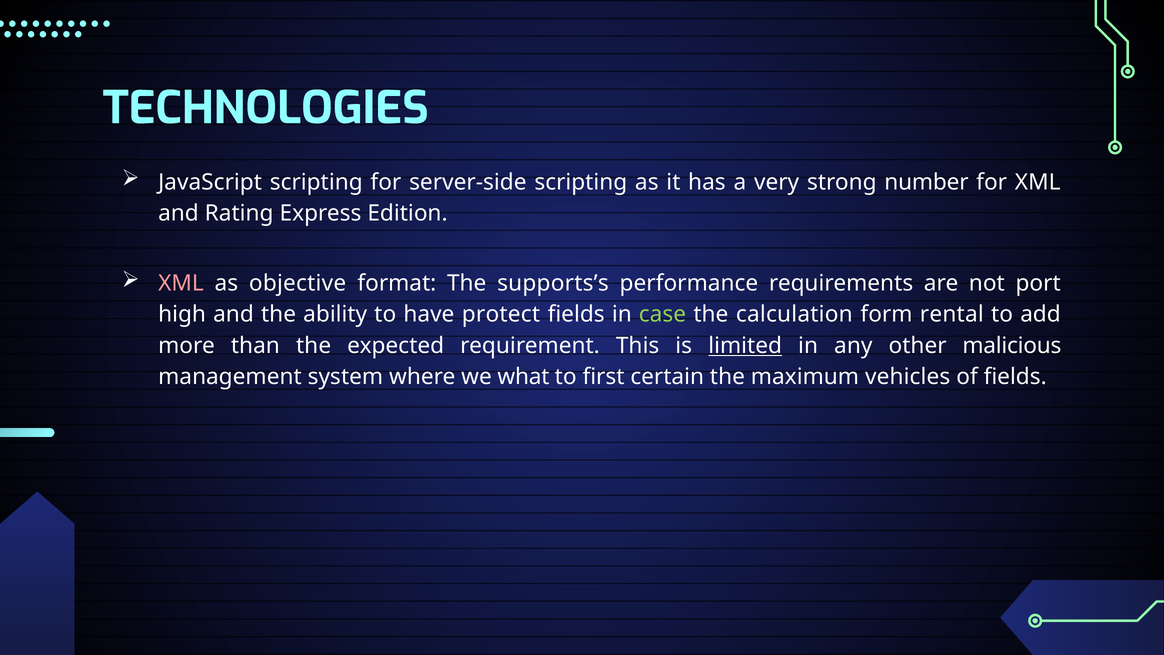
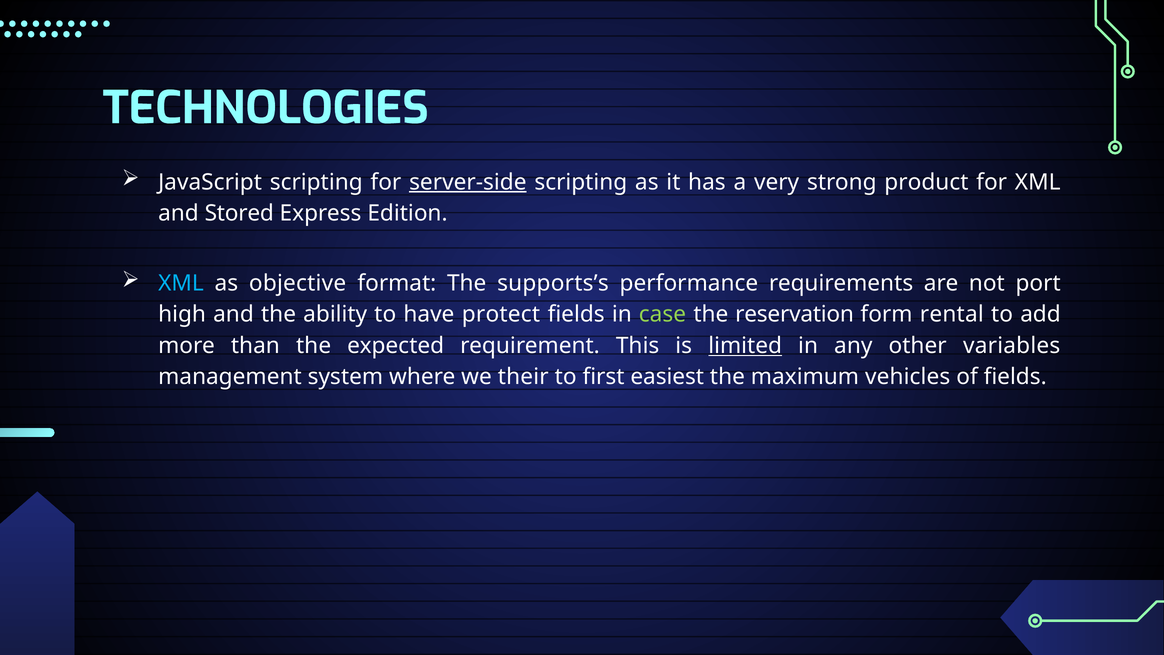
server-side underline: none -> present (468, 182)
number: number -> product (926, 182)
Rating: Rating -> Stored (239, 213)
XML colour: pink -> light blue (181, 283)
calculation: calculation -> reservation (795, 314)
malicious: malicious -> variables (1012, 346)
what: what -> their (523, 377)
certain: certain -> easiest (667, 377)
